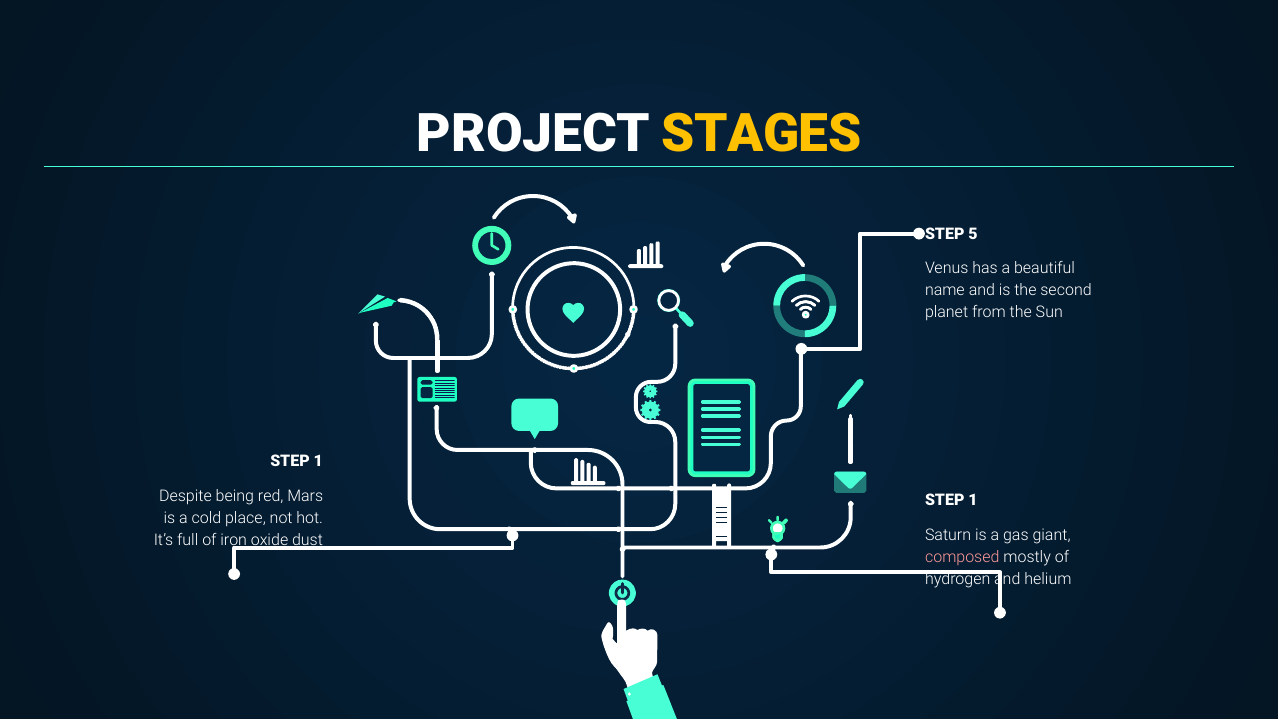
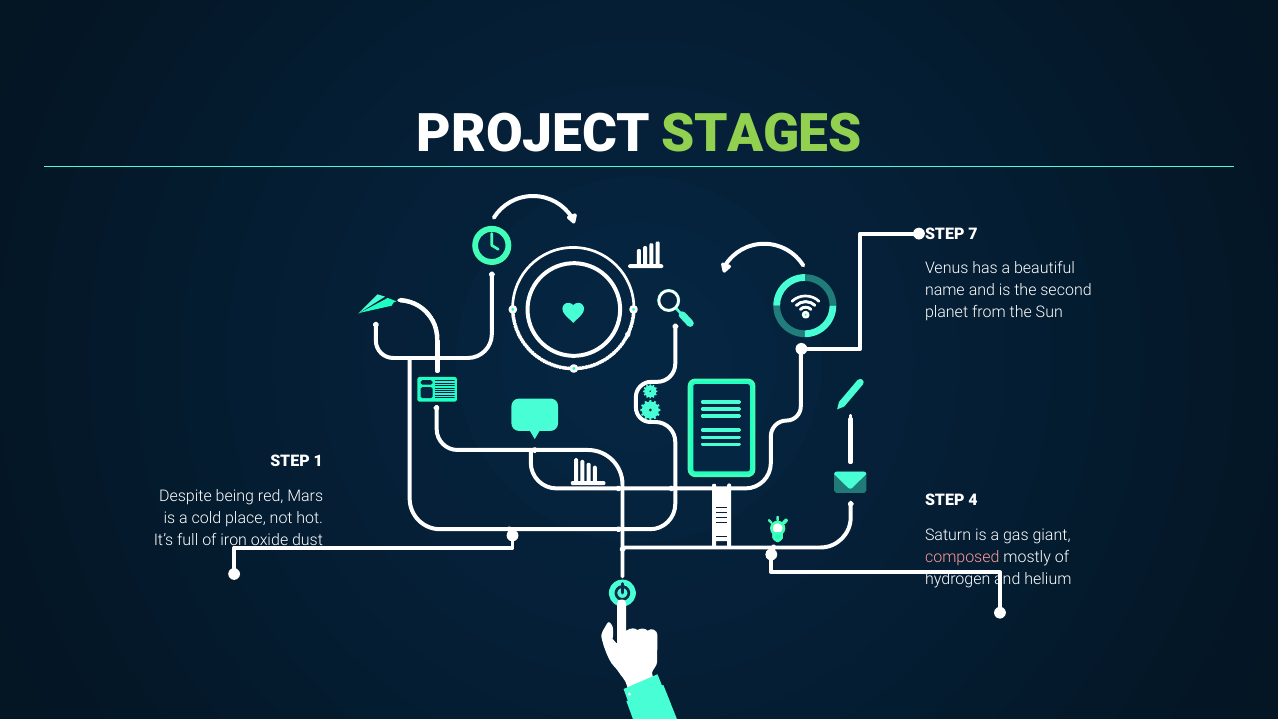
STAGES colour: yellow -> light green (762, 134)
5: 5 -> 7 (973, 234)
1: 1 -> 4 (973, 500)
